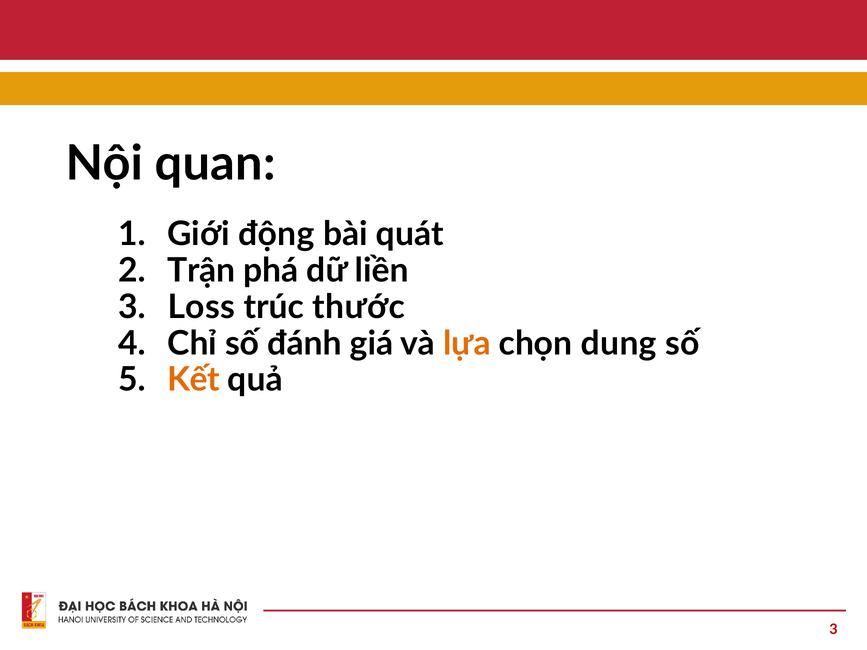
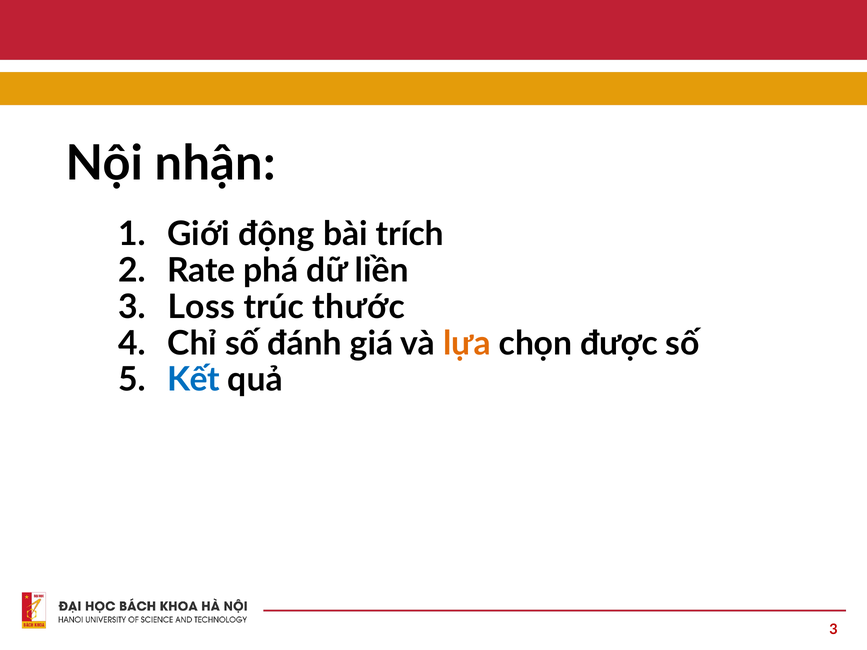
quan: quan -> nhận (215, 164)
quát: quát -> trích (410, 234)
Trận: Trận -> Rate (201, 271)
dung: dung -> được (619, 344)
Kết colour: orange -> blue (193, 380)
